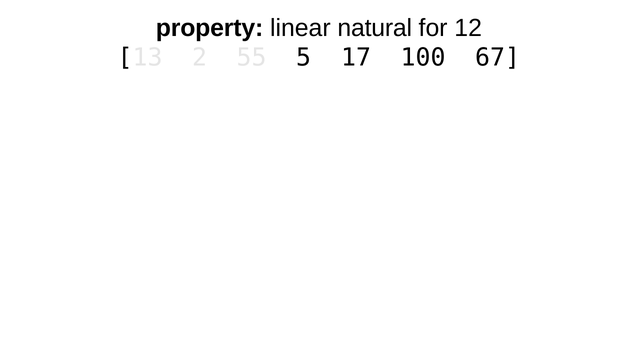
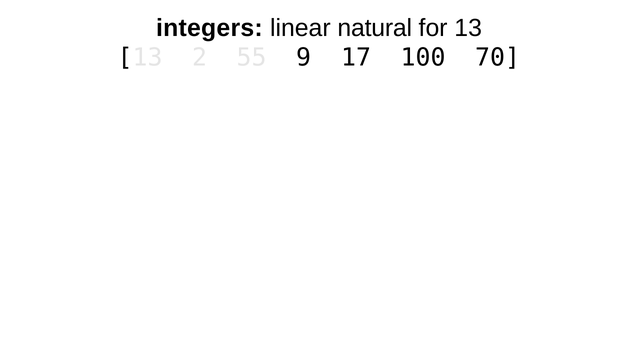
property: property -> integers (209, 28)
for 12: 12 -> 13 (468, 28)
5: 5 -> 9 (304, 58)
67: 67 -> 70 (498, 58)
